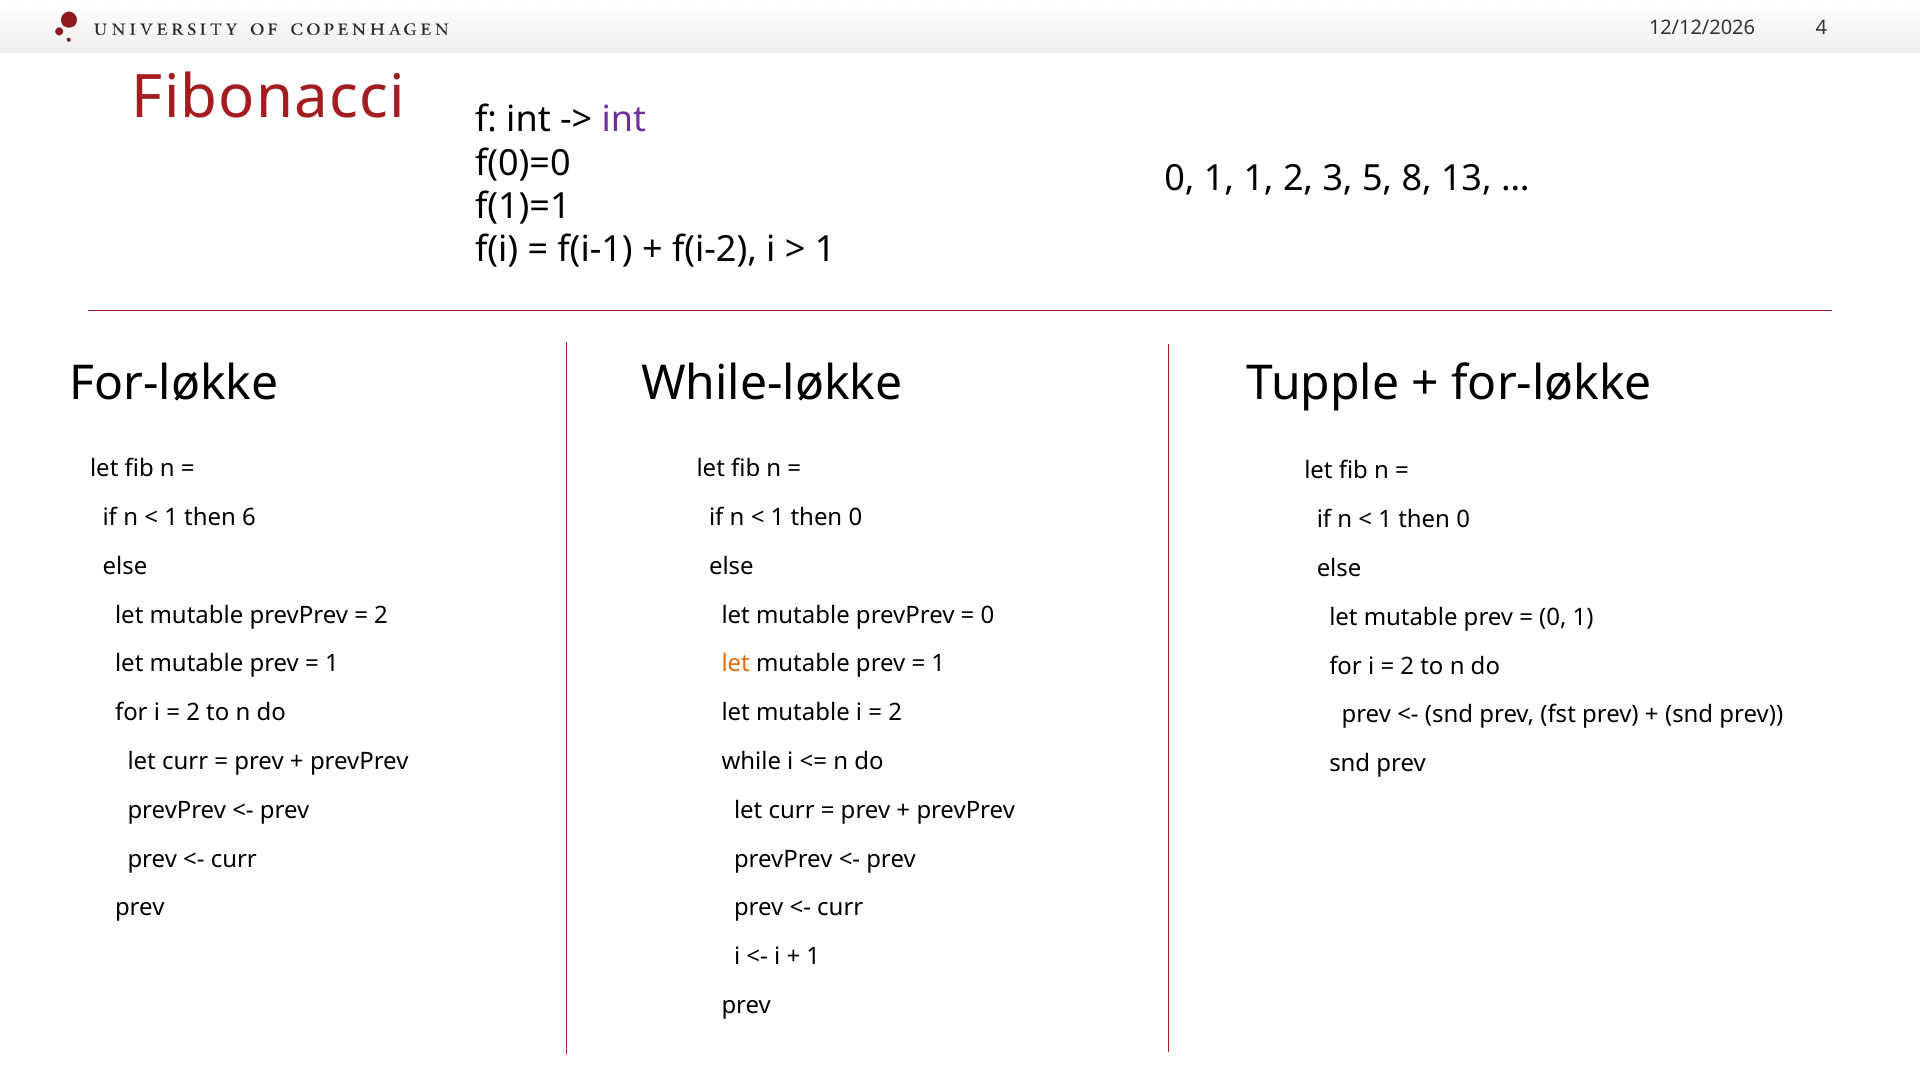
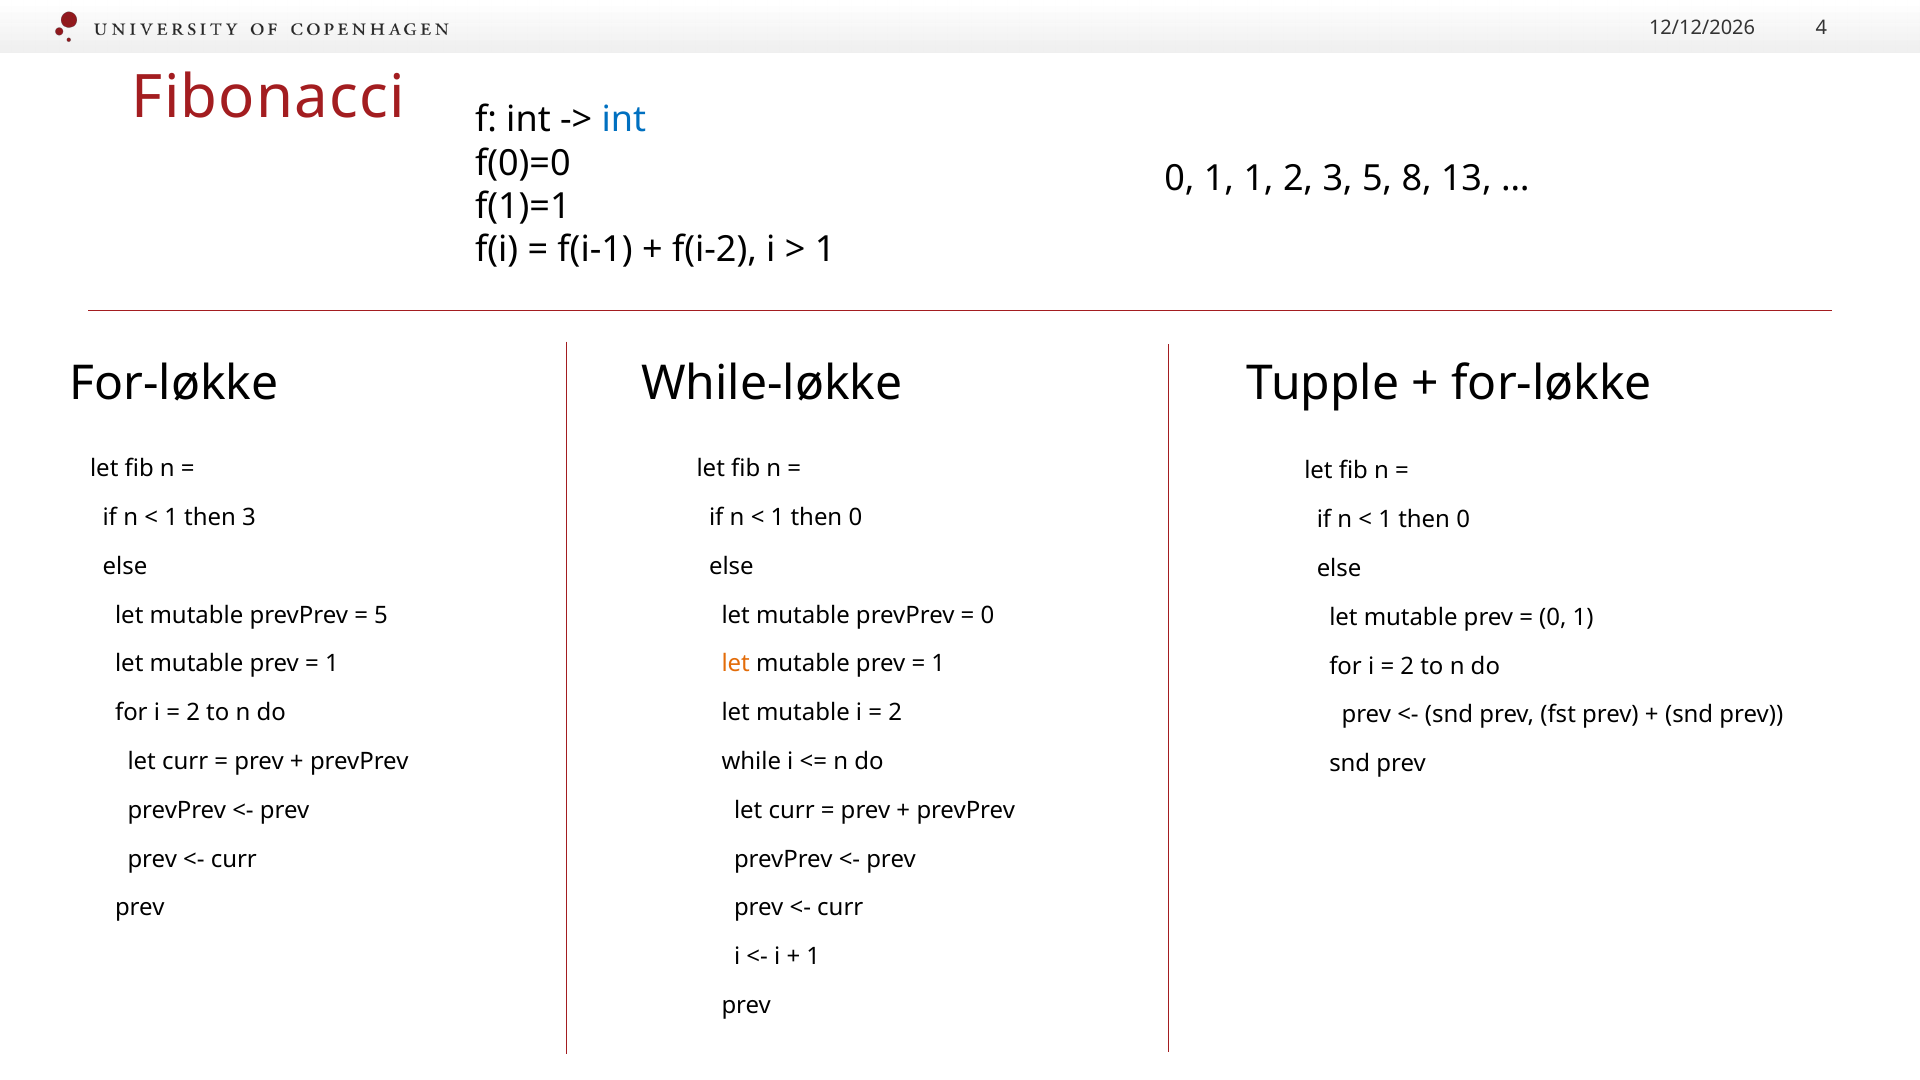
int colour: purple -> blue (624, 120)
then 6: 6 -> 3 (249, 518)
2: 2 -> 5 (381, 615)
